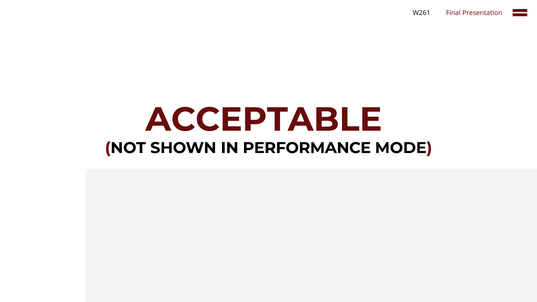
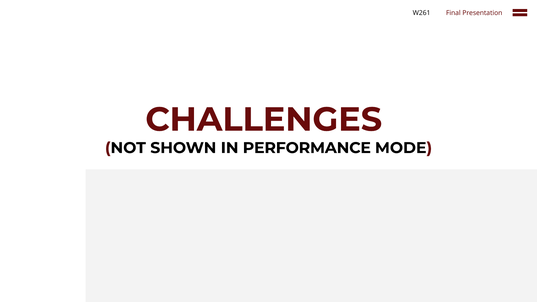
ACCEPTABLE: ACCEPTABLE -> CHALLENGES (264, 120)
